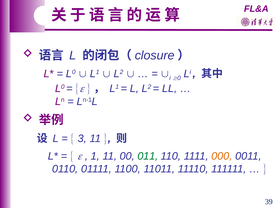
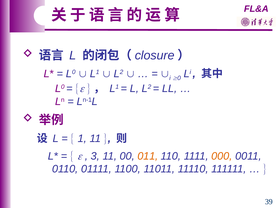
3: 3 -> 1 (82, 138)
1: 1 -> 3 (95, 156)
011 colour: green -> orange (148, 156)
